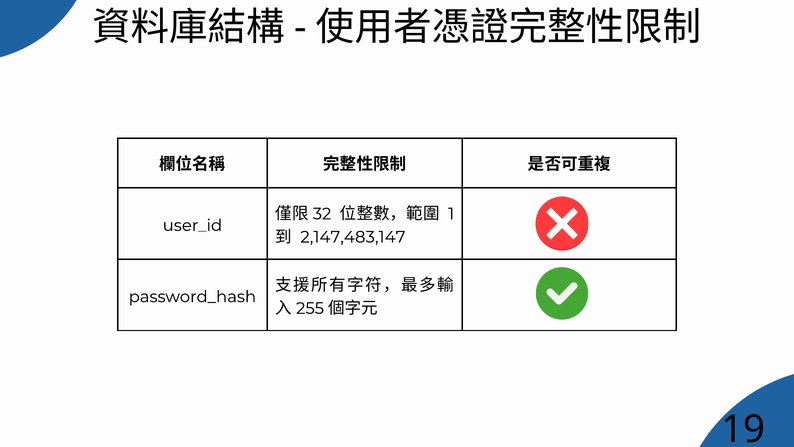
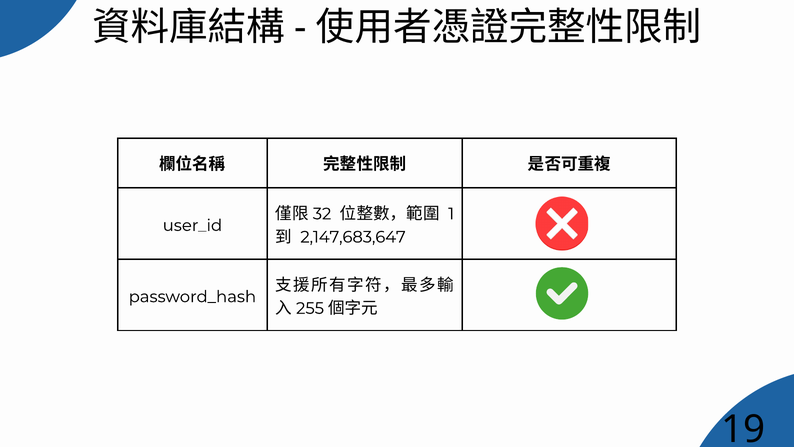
2,147,483,147: 2,147,483,147 -> 2,147,683,647 (353, 237)
